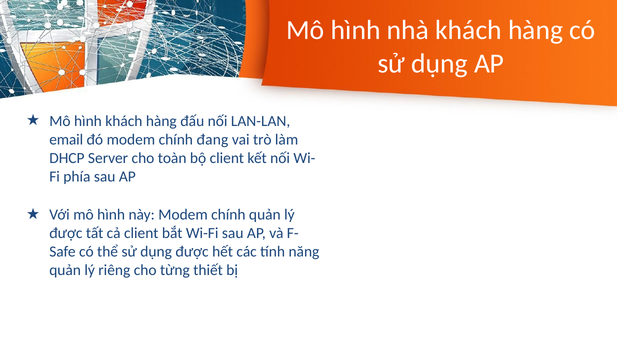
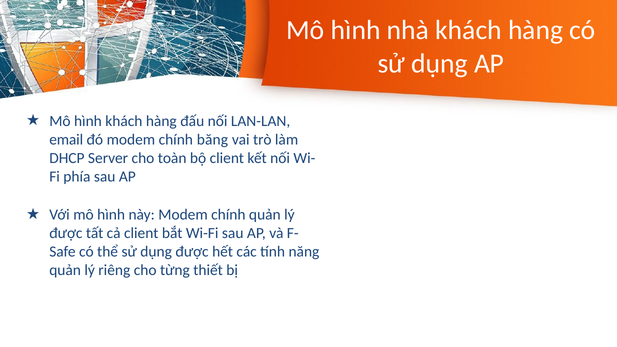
đang: đang -> băng (212, 140)
